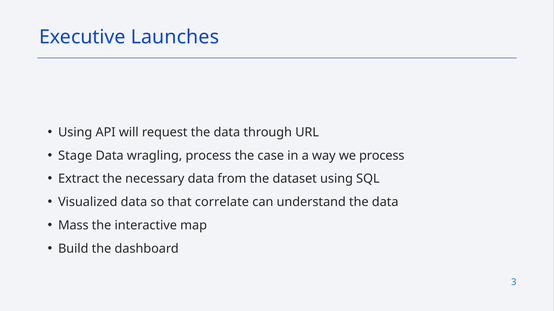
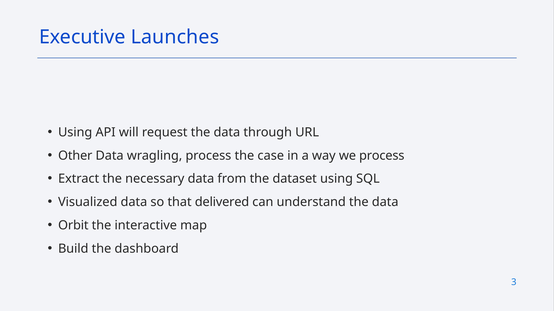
Stage: Stage -> Other (75, 156)
correlate: correlate -> delivered (222, 202)
Mass: Mass -> Orbit (73, 226)
